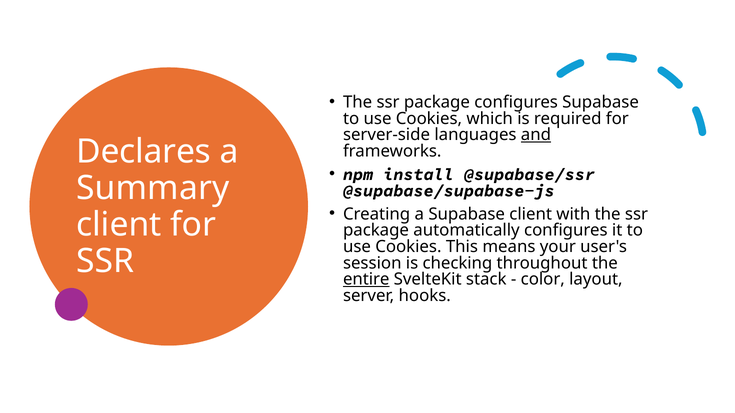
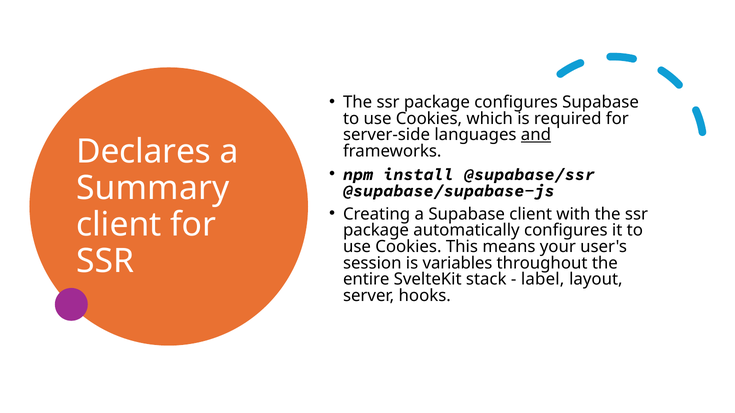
checking: checking -> variables (457, 263)
entire underline: present -> none (366, 280)
color: color -> label (543, 280)
